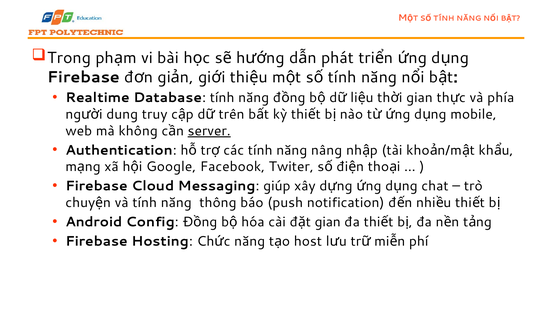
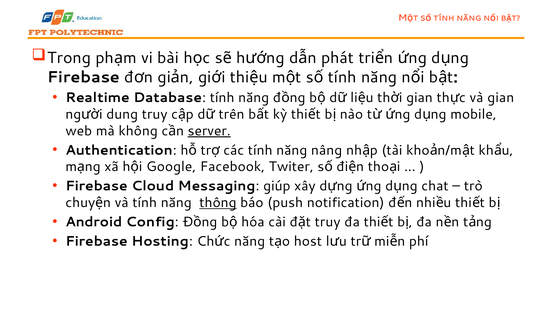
và phía: phía -> gian (501, 98)
thông underline: none -> present (218, 202)
gian: gian -> truy (328, 222)
